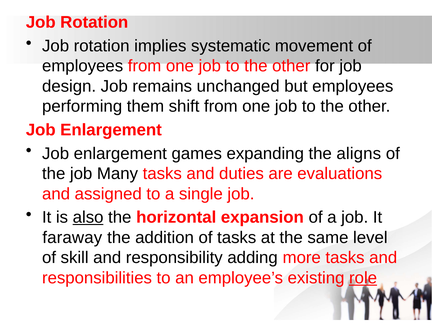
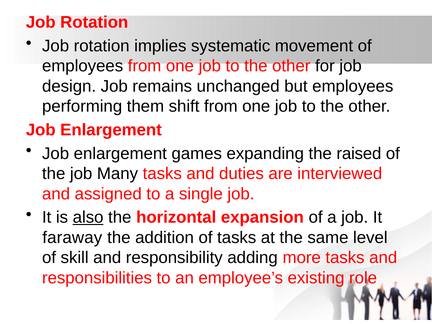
aligns: aligns -> raised (359, 153)
evaluations: evaluations -> interviewed (340, 174)
role underline: present -> none (363, 278)
